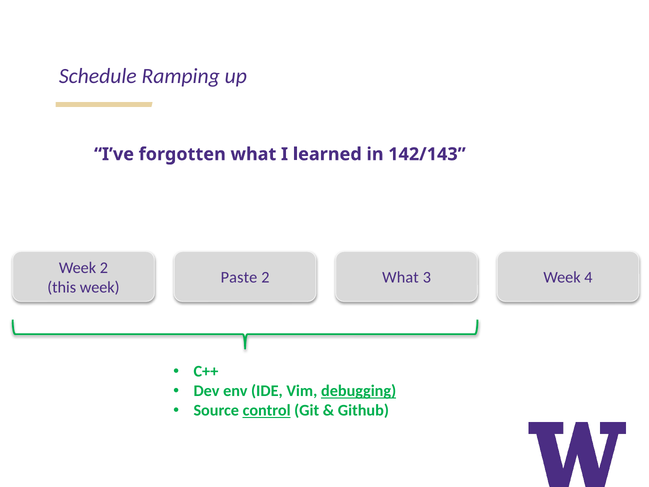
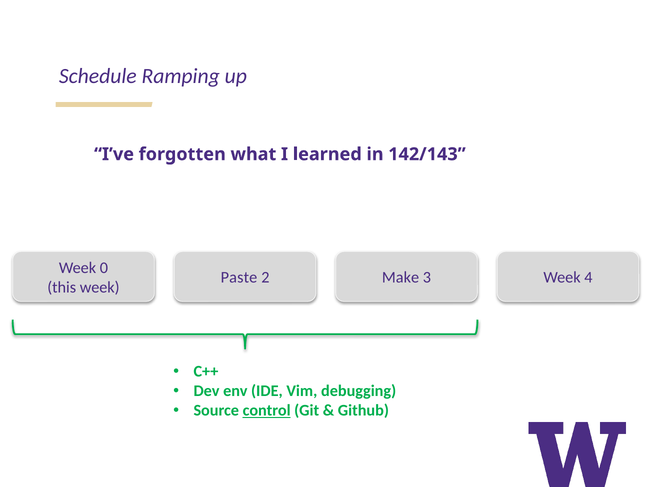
Week 2: 2 -> 0 (104, 268)
2 What: What -> Make (401, 277)
debugging underline: present -> none (359, 391)
